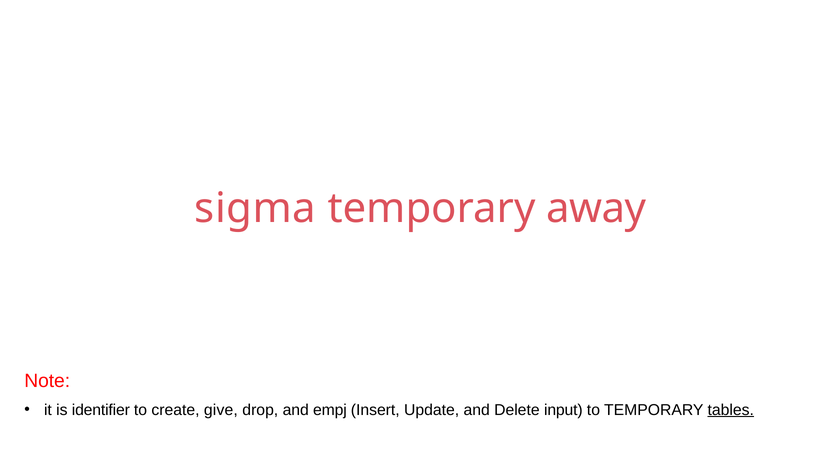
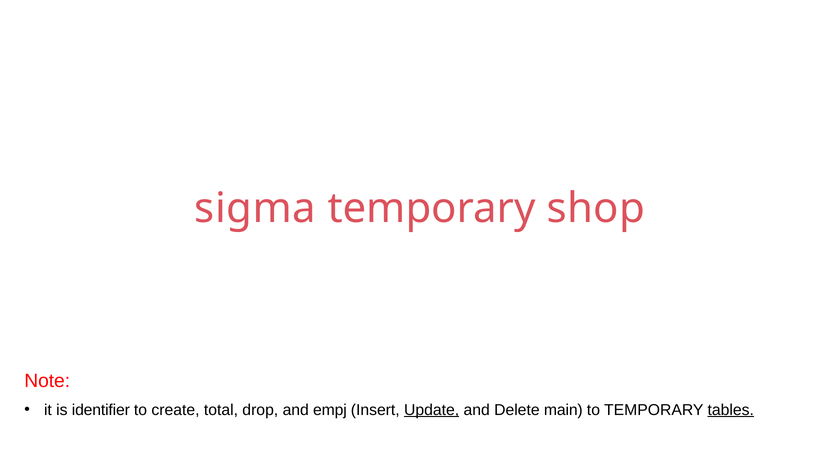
away: away -> shop (596, 209)
give: give -> total (221, 410)
Update underline: none -> present (432, 410)
input: input -> main (563, 410)
